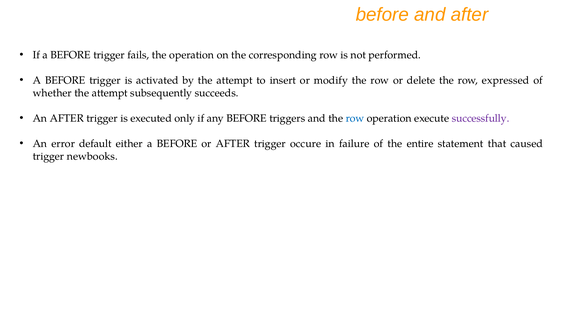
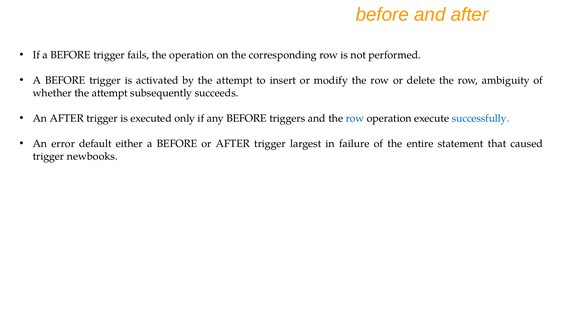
expressed: expressed -> ambiguity (506, 80)
successfully colour: purple -> blue (481, 118)
occure: occure -> largest (306, 144)
